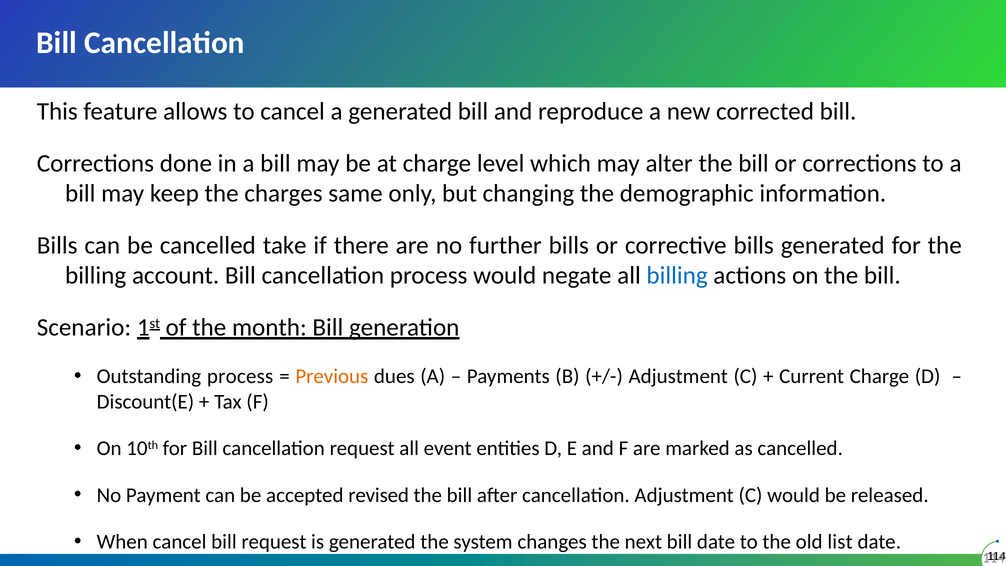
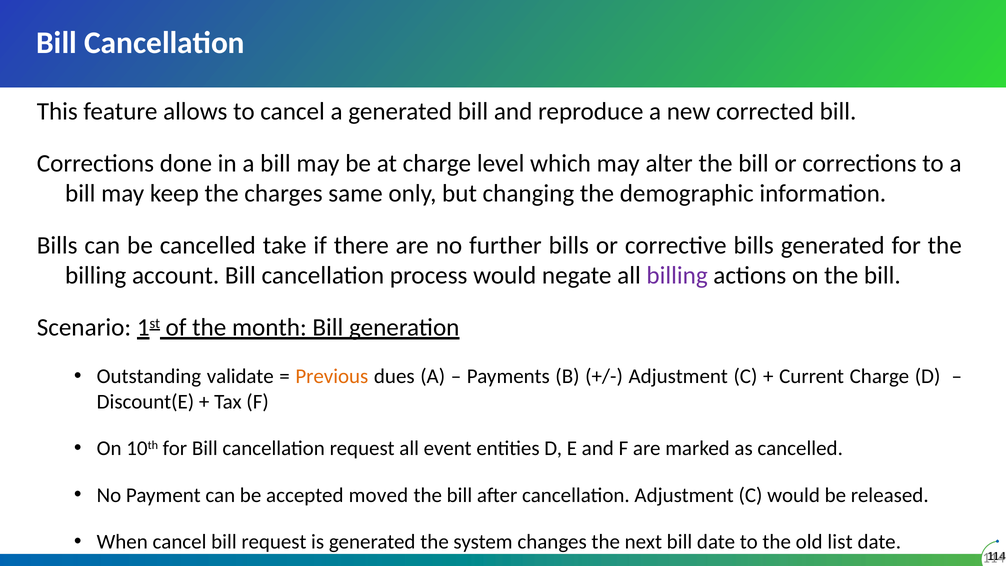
billing colour: blue -> purple (677, 276)
Outstanding process: process -> validate (240, 376)
revised: revised -> moved (378, 495)
